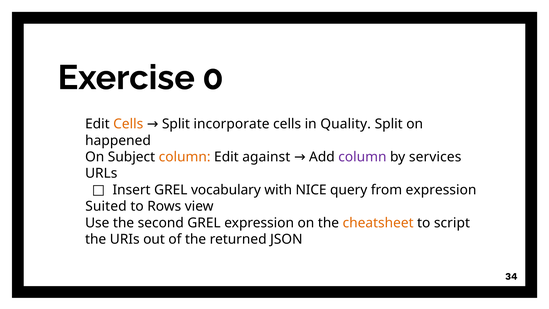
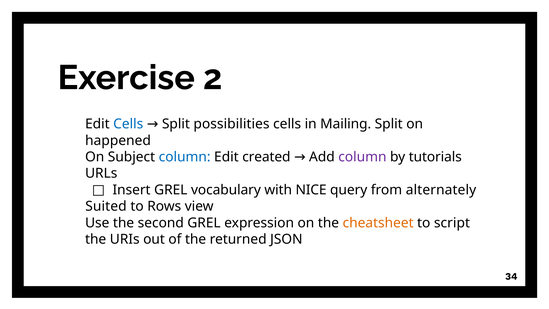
0: 0 -> 2 (213, 78)
Cells colour: orange -> blue (128, 124)
incorporate: incorporate -> possibilities (231, 124)
Quality: Quality -> Mailing (346, 124)
column colour: orange -> blue (185, 157)
against: against -> created (266, 157)
services: services -> tutorials (435, 157)
from expression: expression -> alternately (441, 190)
